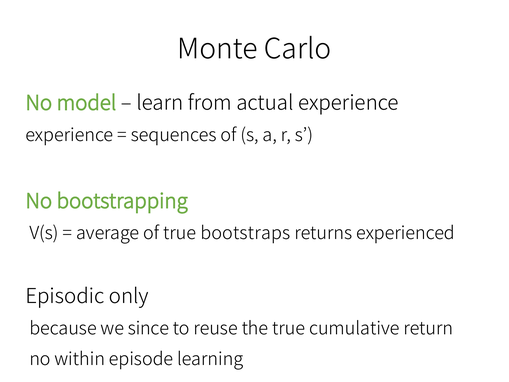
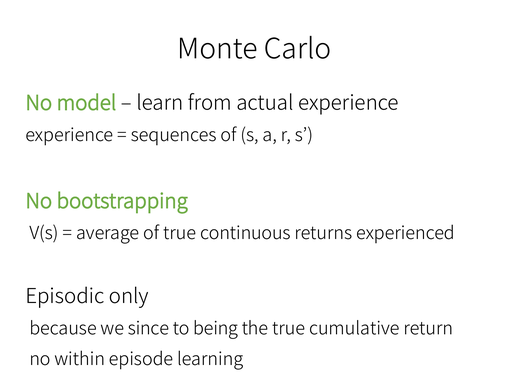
bootstraps: bootstraps -> continuous (245, 233)
reuse: reuse -> being (216, 328)
